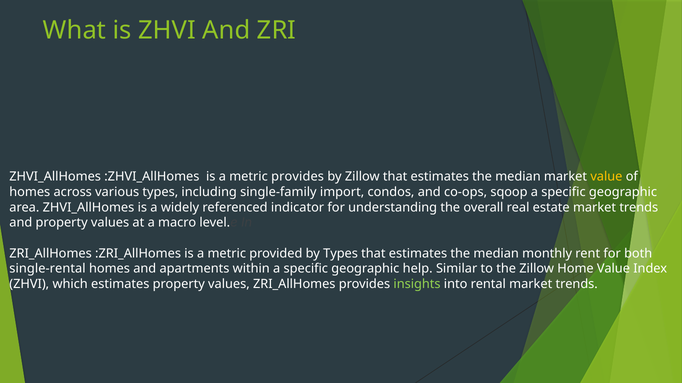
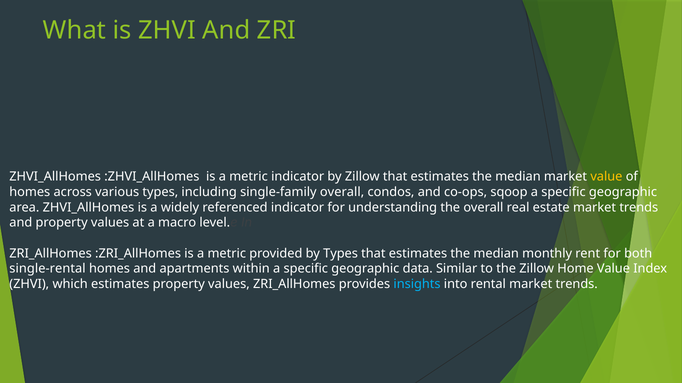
metric provides: provides -> indicator (298, 177)
single-family import: import -> overall (342, 192)
help: help -> data (418, 269)
insights colour: light green -> light blue (417, 284)
